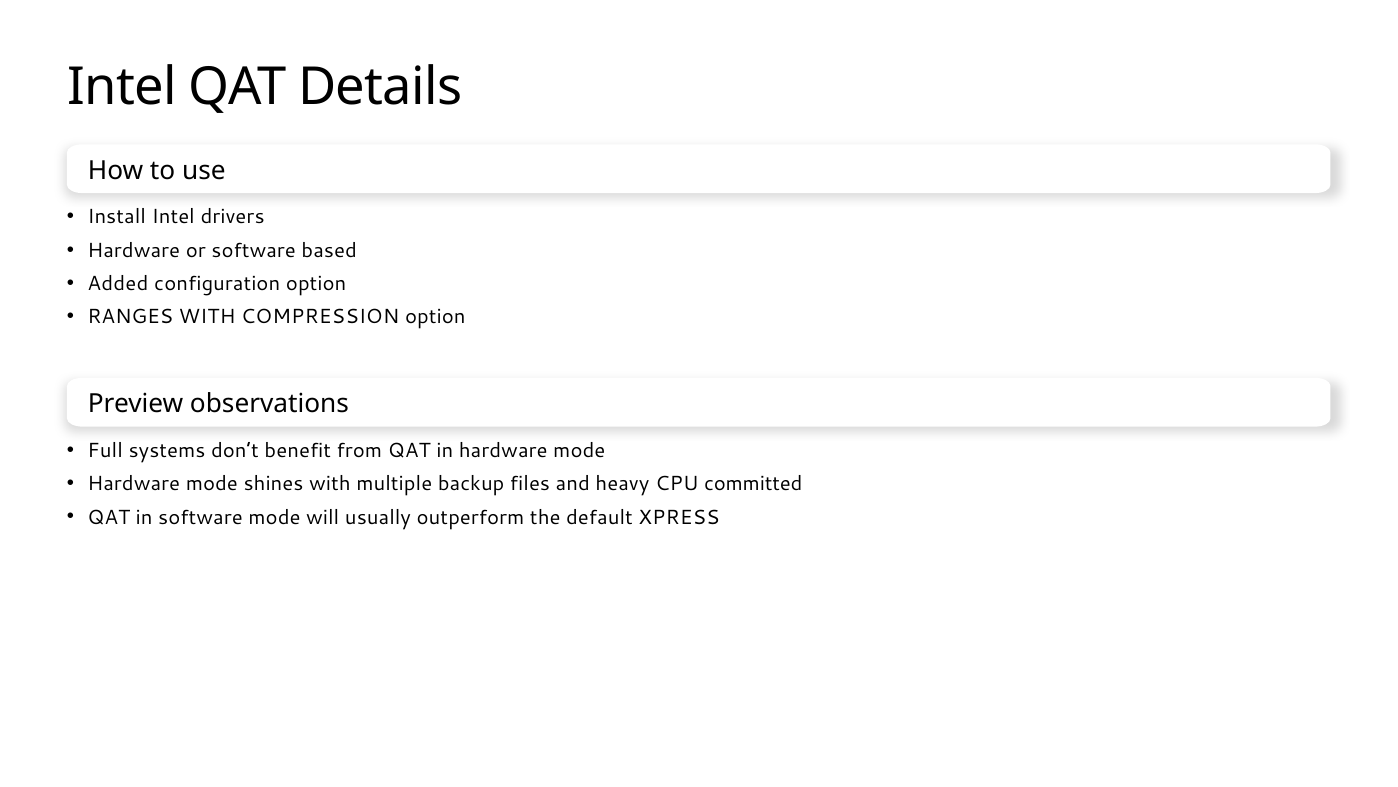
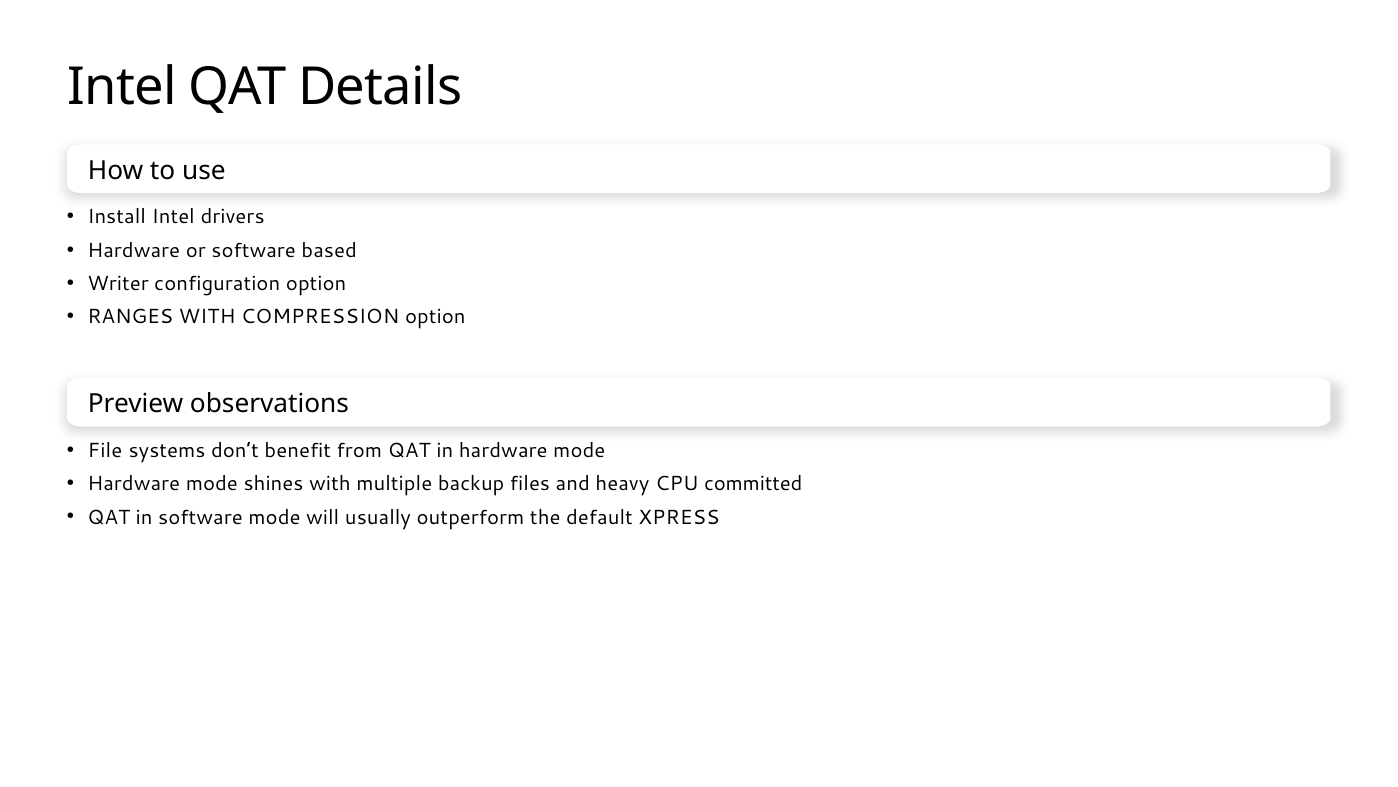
Added: Added -> Writer (118, 284)
Full: Full -> File (105, 450)
